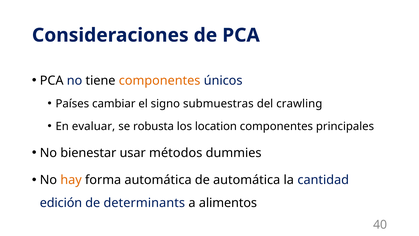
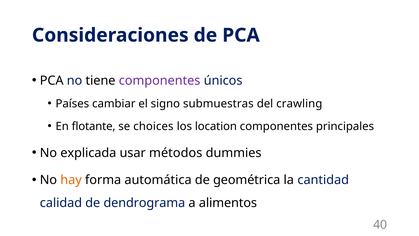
componentes colour: orange -> purple (160, 80)
evaluar: evaluar -> flotante (94, 126)
robusta: robusta -> choices (153, 126)
bienestar: bienestar -> explicada (88, 153)
de automática: automática -> geométrica (247, 180)
edición: edición -> calidad (61, 203)
determinants: determinants -> dendrograma (144, 203)
